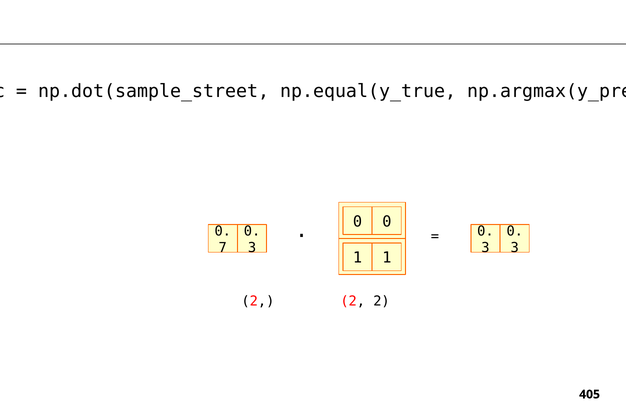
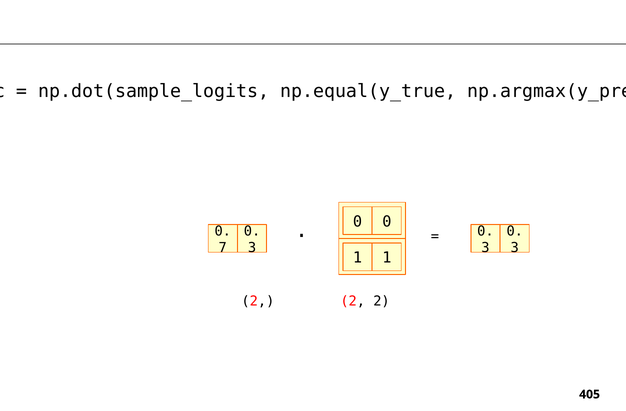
np.dot(sample_street: np.dot(sample_street -> np.dot(sample_logits (154, 91)
